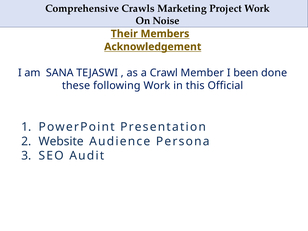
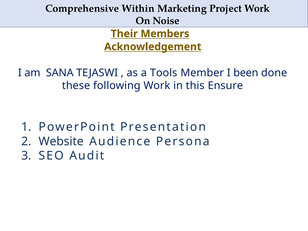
Crawls: Crawls -> Within (138, 9)
Crawl: Crawl -> Tools (164, 73)
Official: Official -> Ensure (225, 86)
